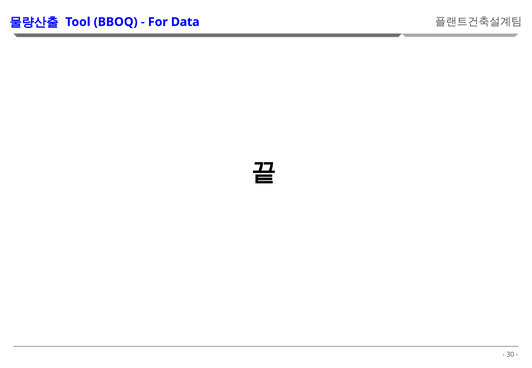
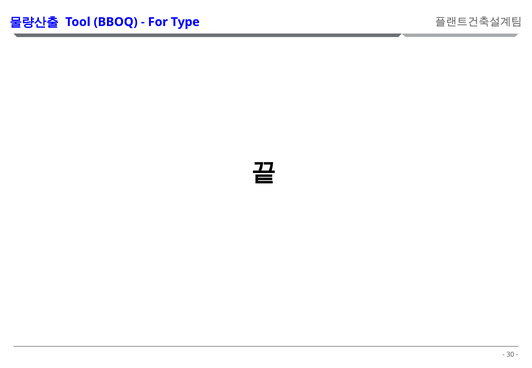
Data: Data -> Type (185, 22)
